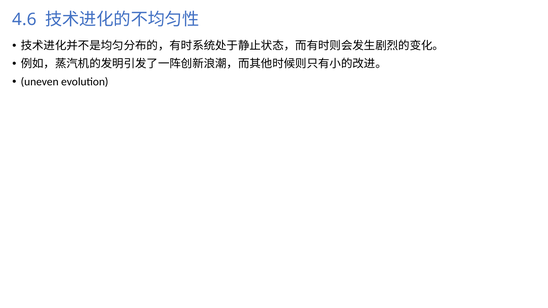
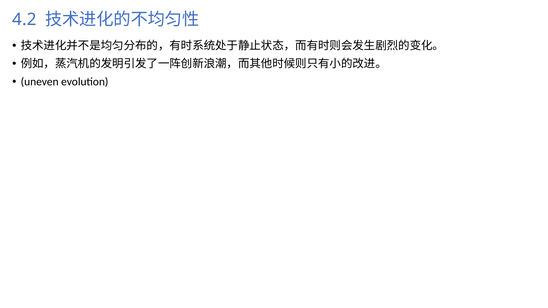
4.6: 4.6 -> 4.2 (24, 19)
